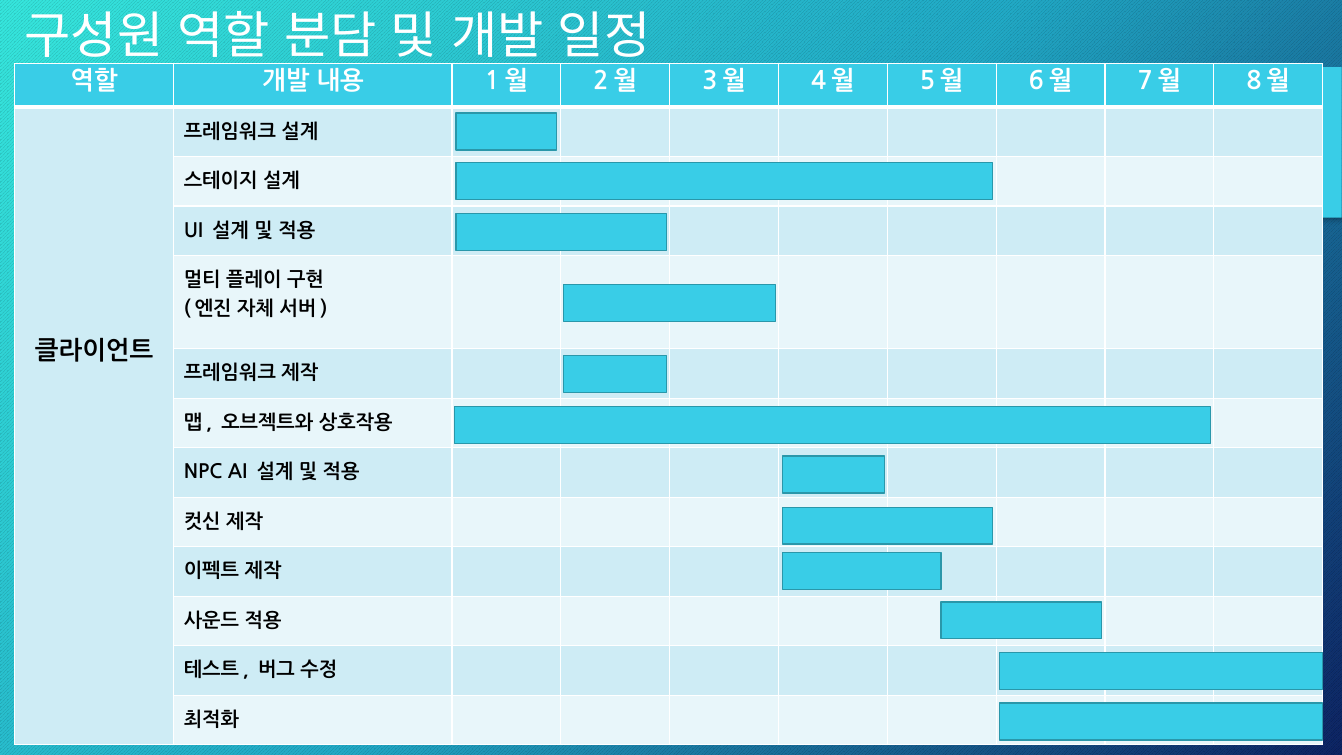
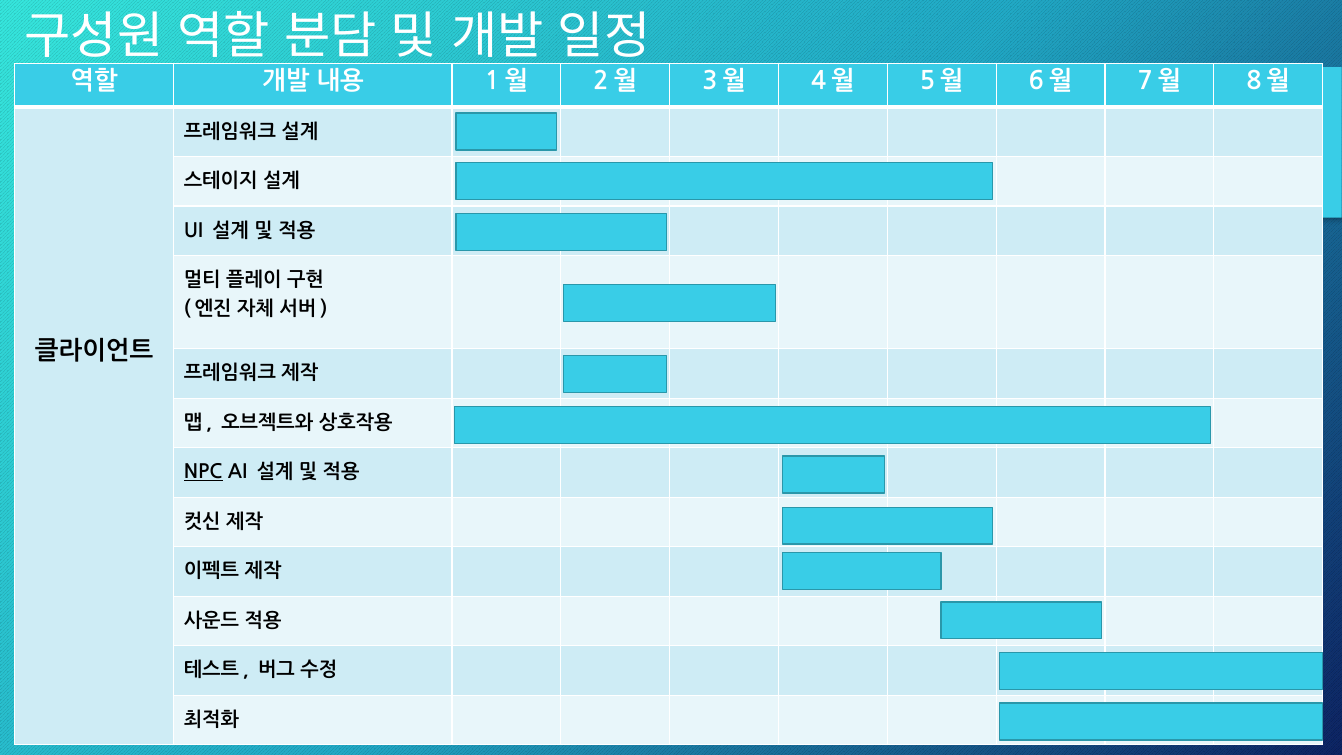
NPC underline: none -> present (203, 472)
